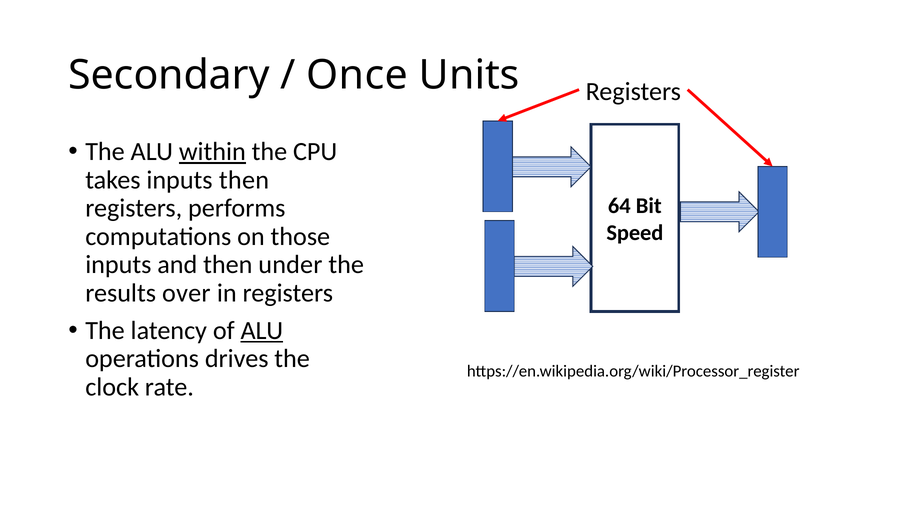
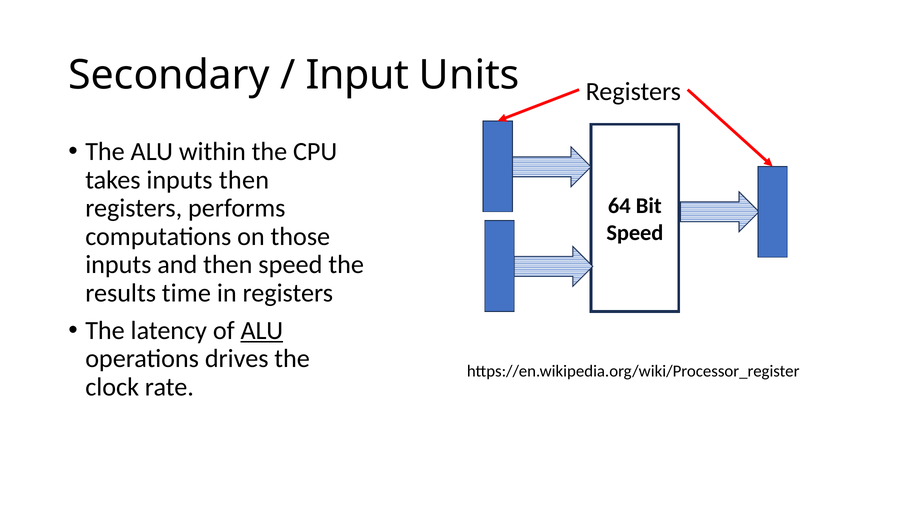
Once: Once -> Input (357, 75)
within underline: present -> none (212, 152)
then under: under -> speed (290, 265)
over: over -> time (186, 293)
